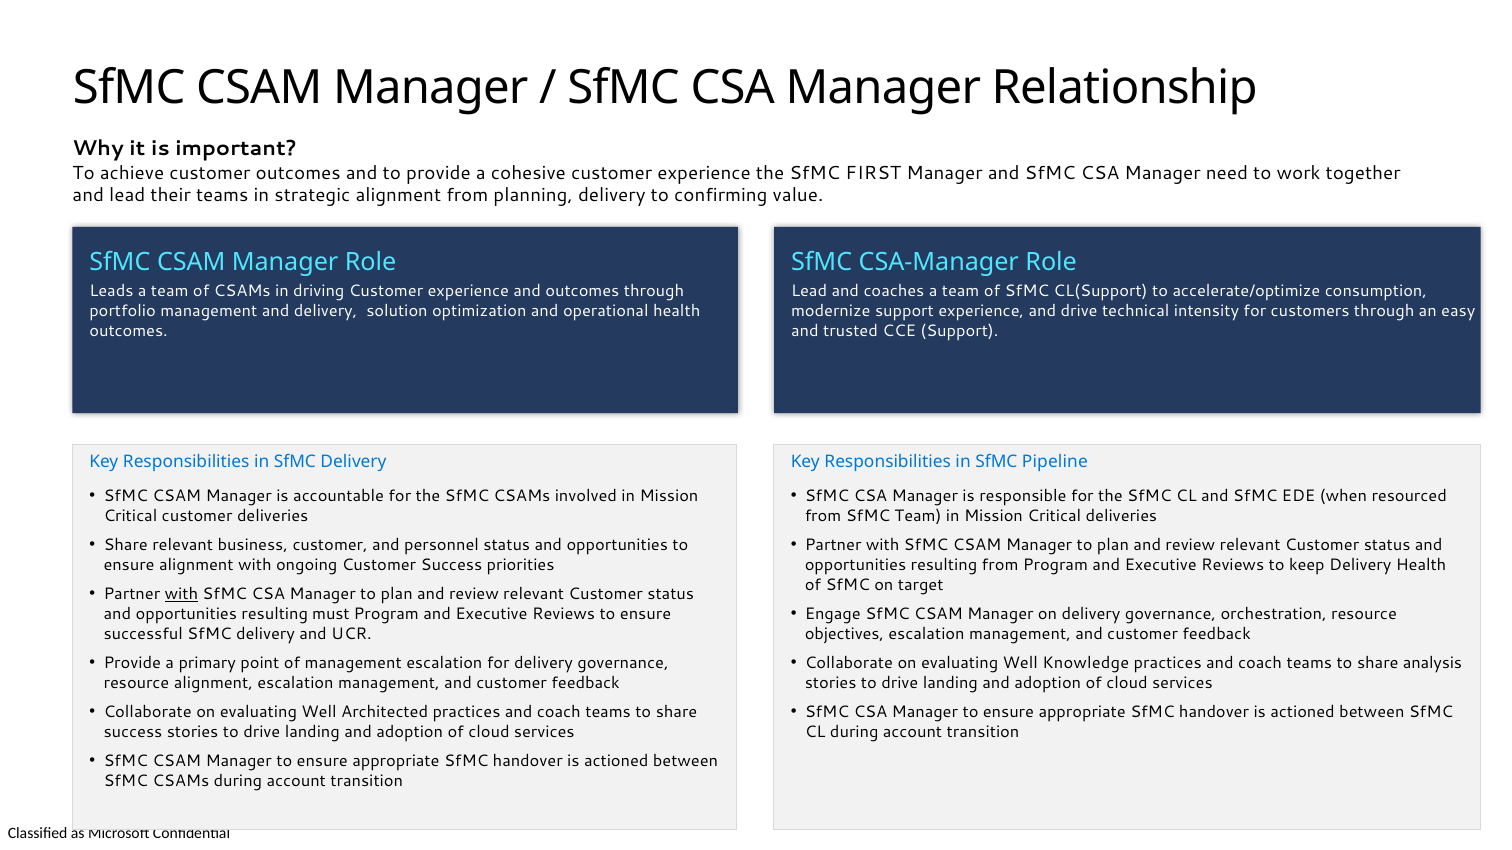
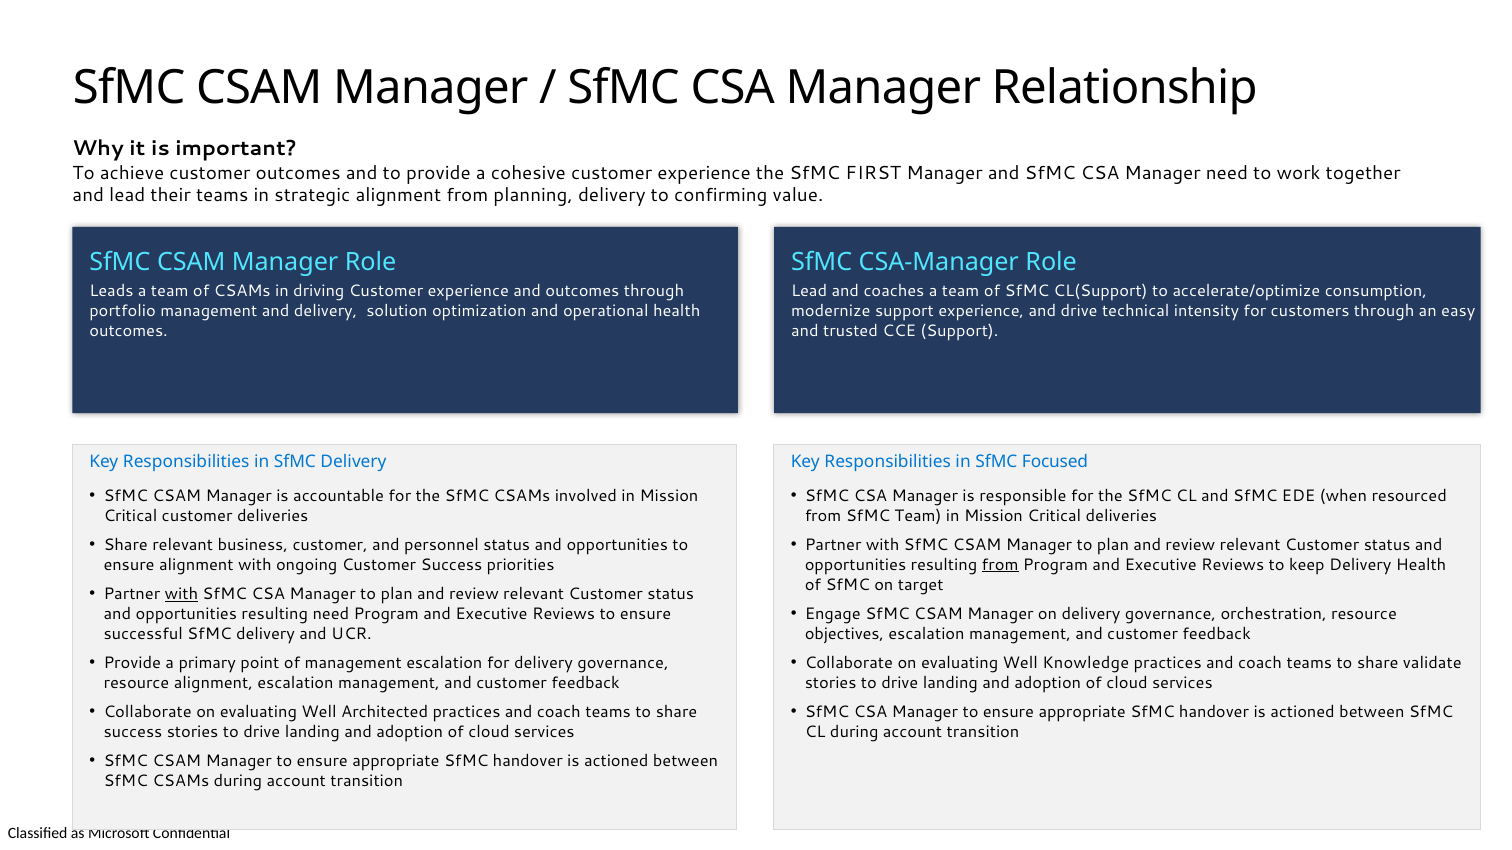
Pipeline: Pipeline -> Focused (1055, 462)
from underline: none -> present (1000, 565)
resulting must: must -> need (331, 614)
analysis: analysis -> validate (1432, 663)
